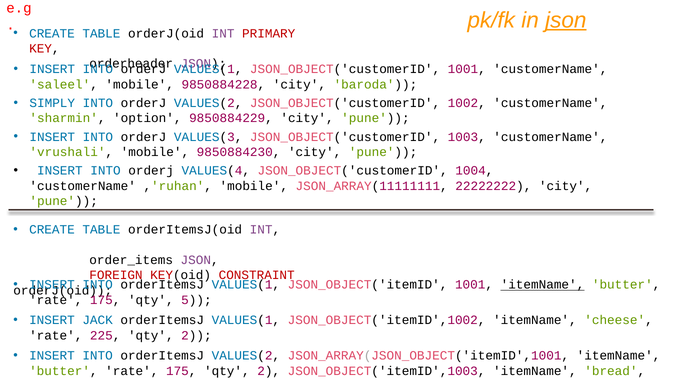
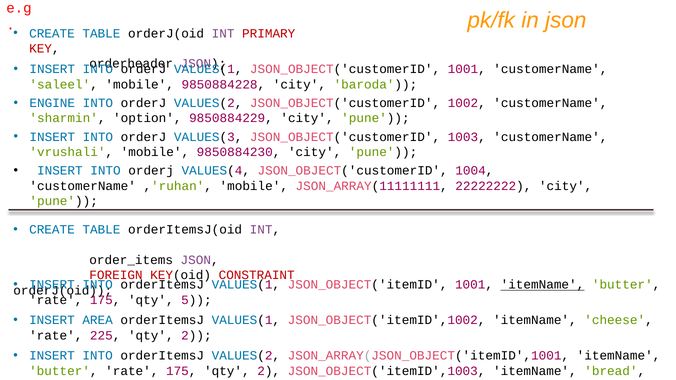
json underline: present -> none (566, 20)
SIMPLY: SIMPLY -> ENGINE (52, 103)
JACK: JACK -> AREA (98, 320)
